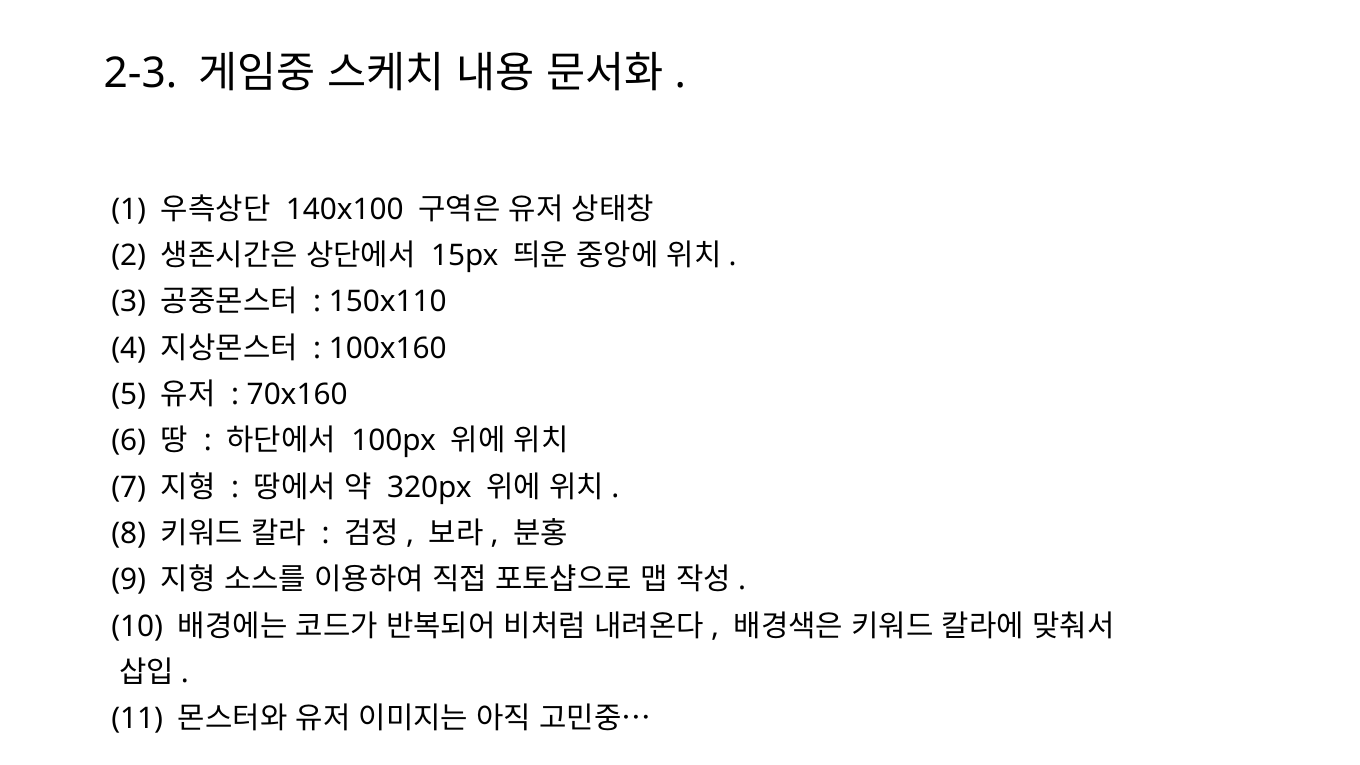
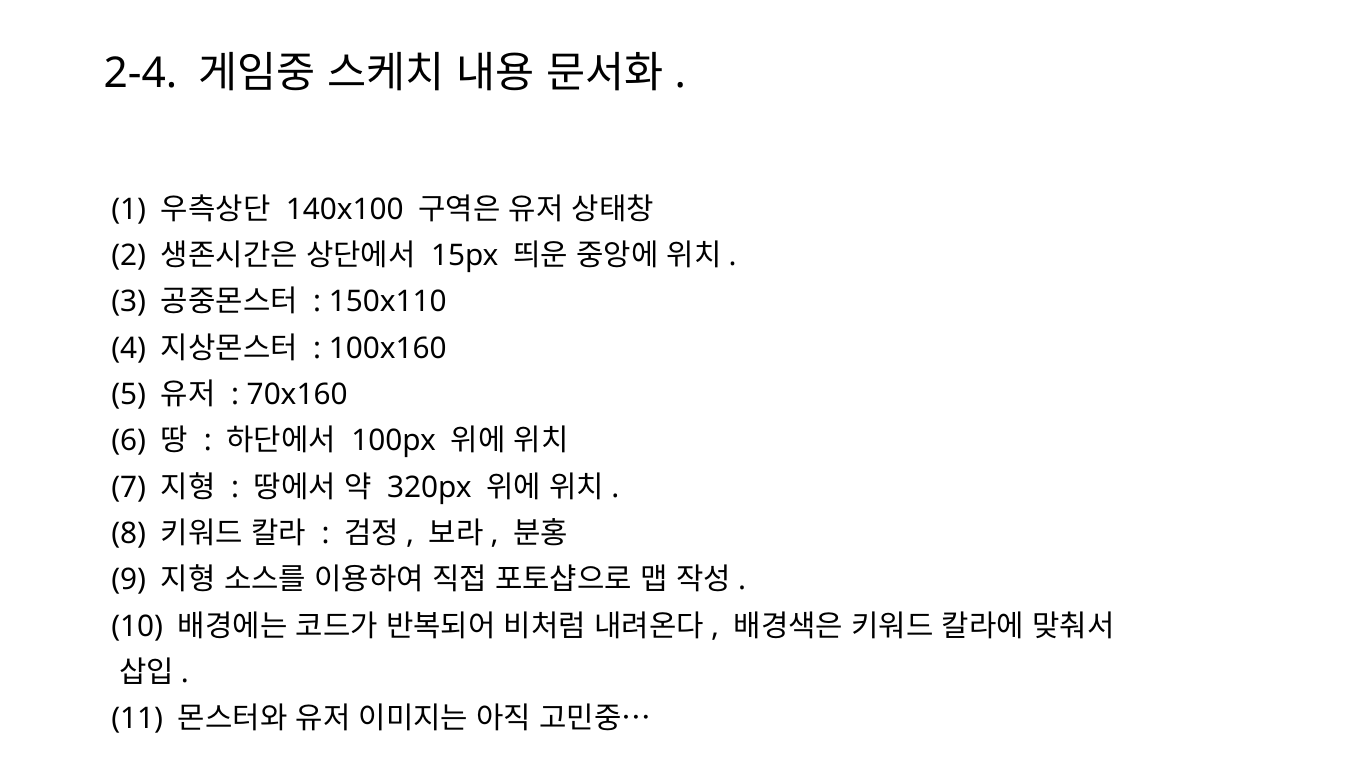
2-3: 2-3 -> 2-4 (140, 74)
